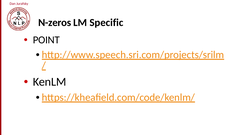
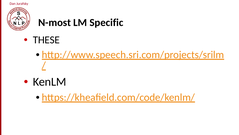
N-zeros: N-zeros -> N-most (55, 23)
POINT: POINT -> THESE (46, 40)
